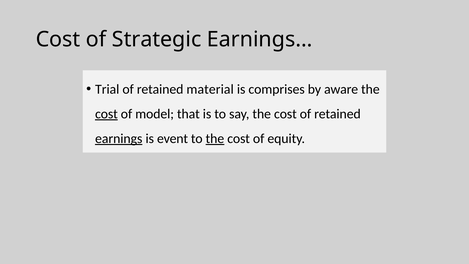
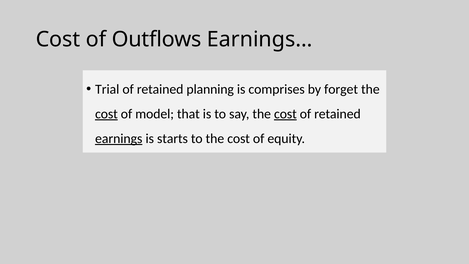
Strategic: Strategic -> Outflows (157, 39)
material: material -> planning (210, 89)
aware: aware -> forget (341, 89)
cost underline: none -> present (285, 114)
event: event -> starts (172, 138)
the underline: present -> none (215, 138)
